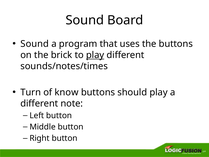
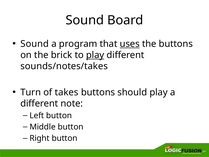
uses underline: none -> present (130, 44)
sounds/notes/times: sounds/notes/times -> sounds/notes/takes (64, 66)
know: know -> takes (67, 92)
